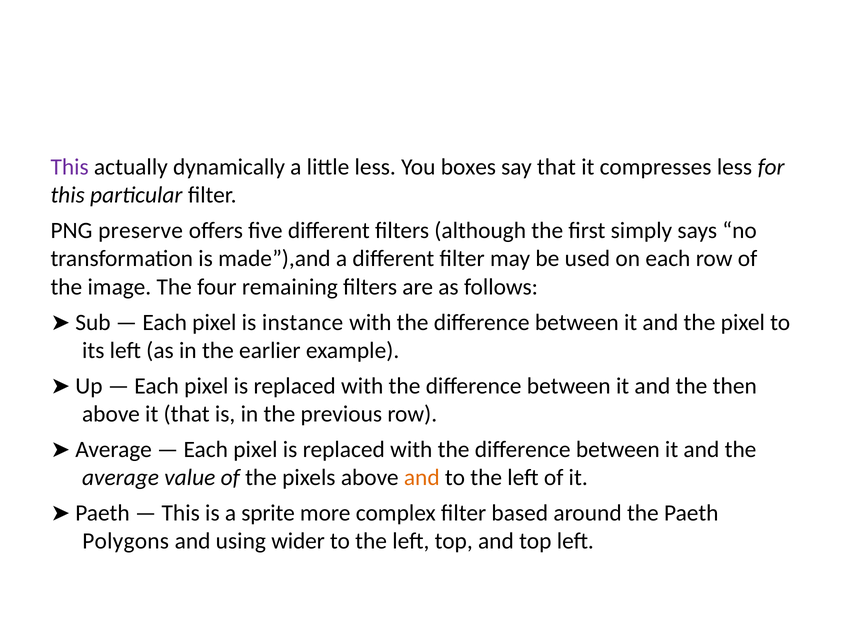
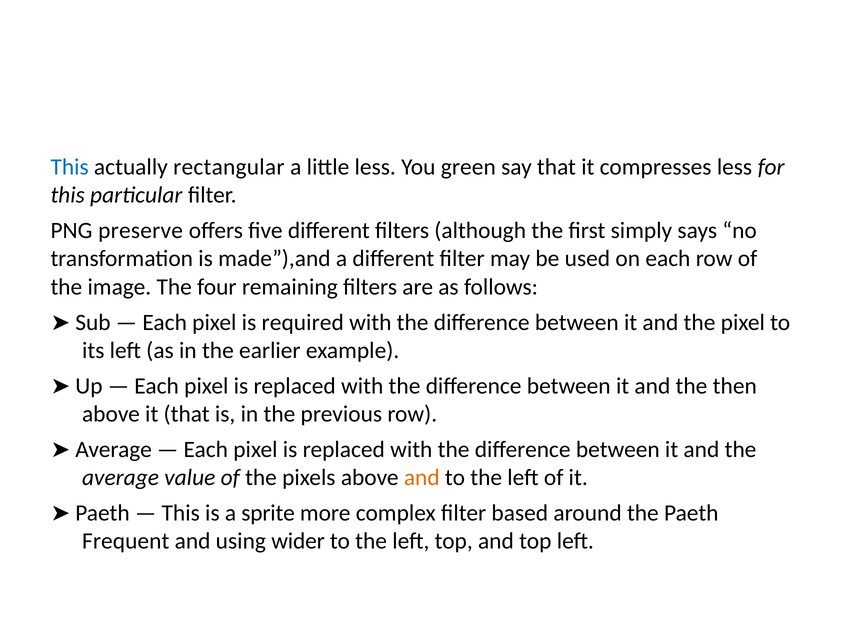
This colour: purple -> blue (70, 167)
dynamically: dynamically -> rectangular (229, 167)
boxes: boxes -> green (468, 167)
instance: instance -> required (303, 323)
Polygons: Polygons -> Frequent (126, 542)
